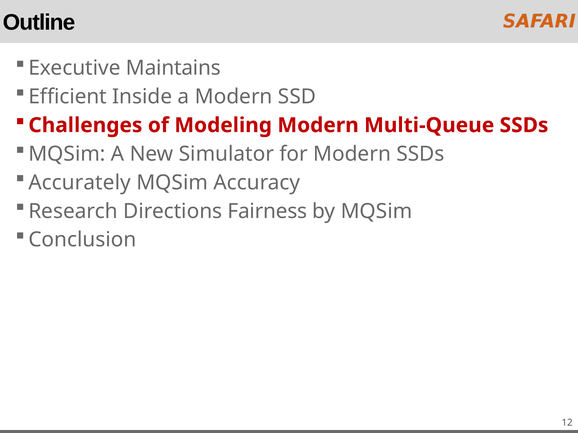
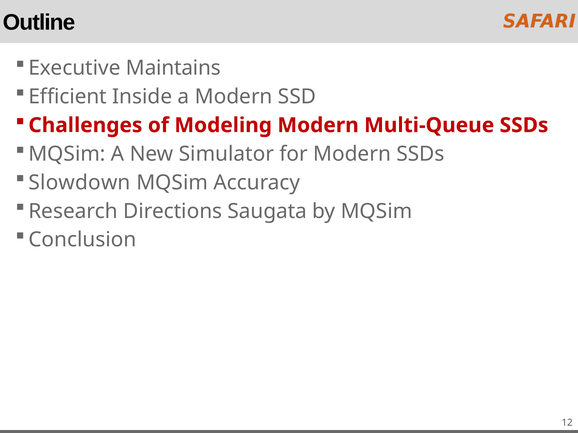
Accurately: Accurately -> Slowdown (80, 183)
Fairness: Fairness -> Saugata (267, 211)
